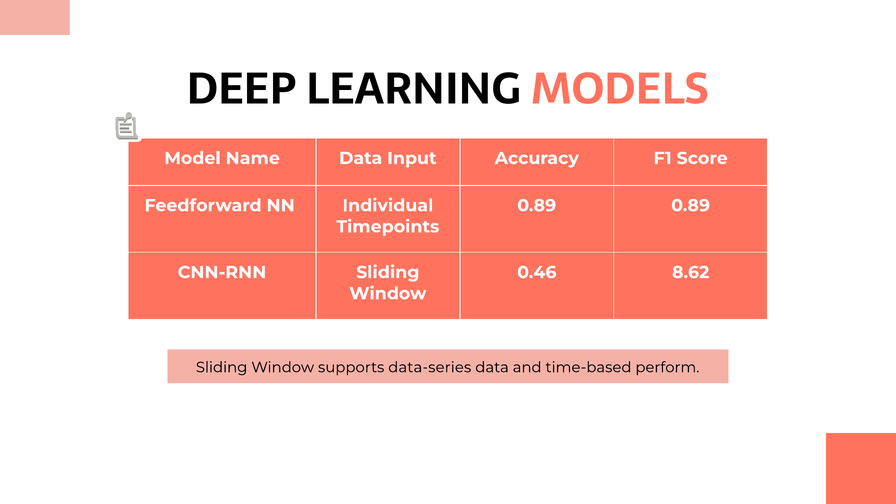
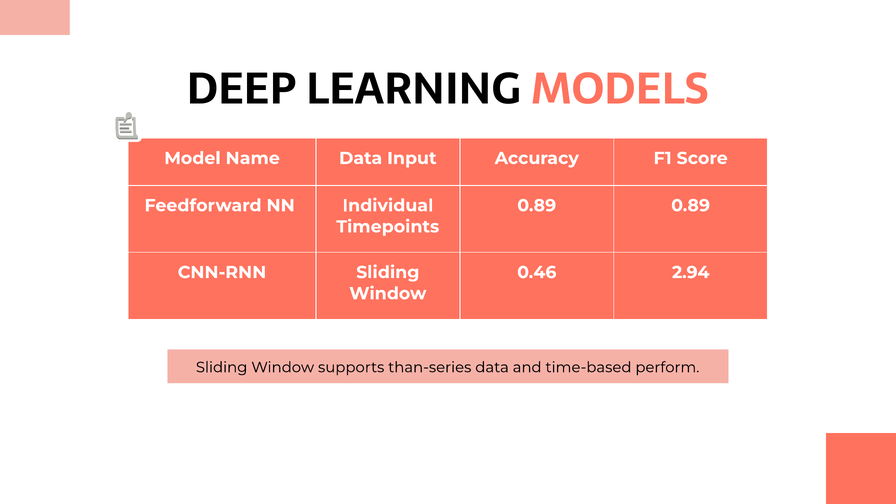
8.62: 8.62 -> 2.94 (691, 272)
data-series: data-series -> than-series (430, 367)
